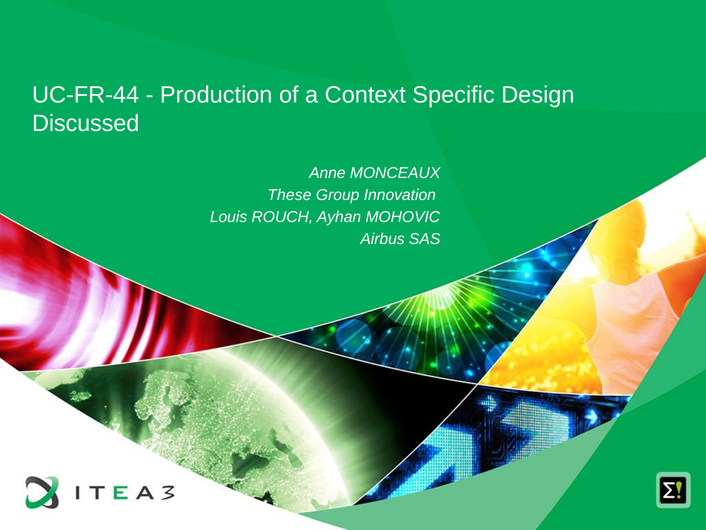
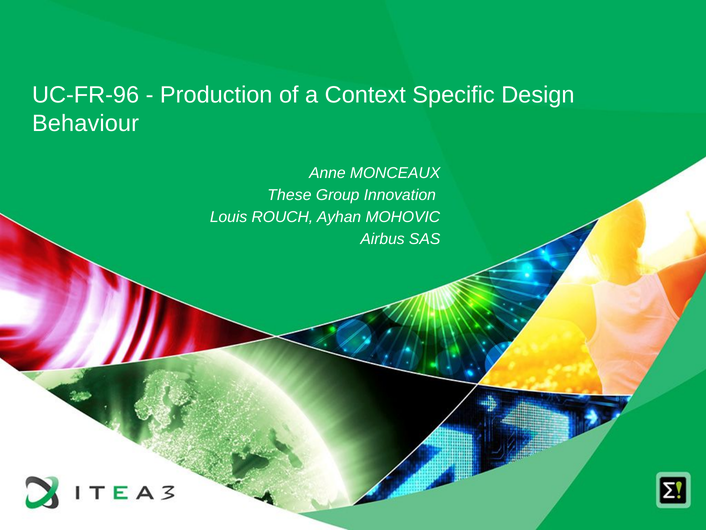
UC-FR-44: UC-FR-44 -> UC-FR-96 (86, 95)
Discussed: Discussed -> Behaviour (86, 123)
